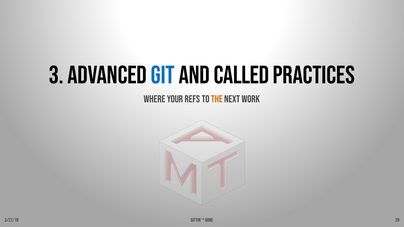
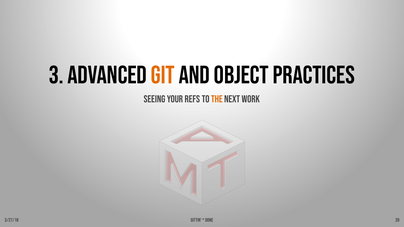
Git colour: blue -> orange (163, 75)
Called: Called -> Object (241, 75)
Where: Where -> Seeing (154, 99)
